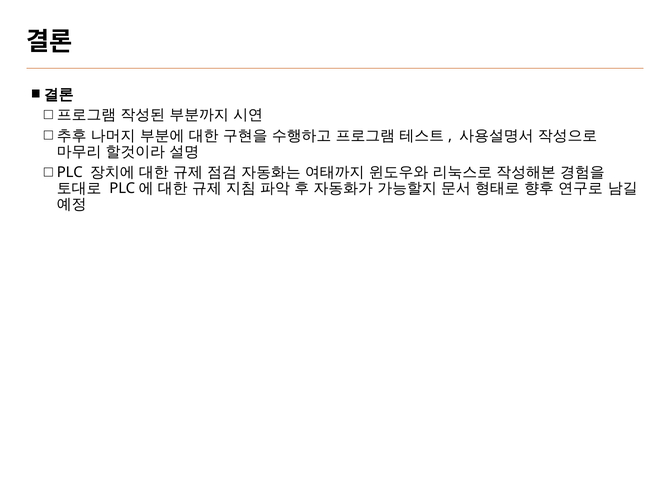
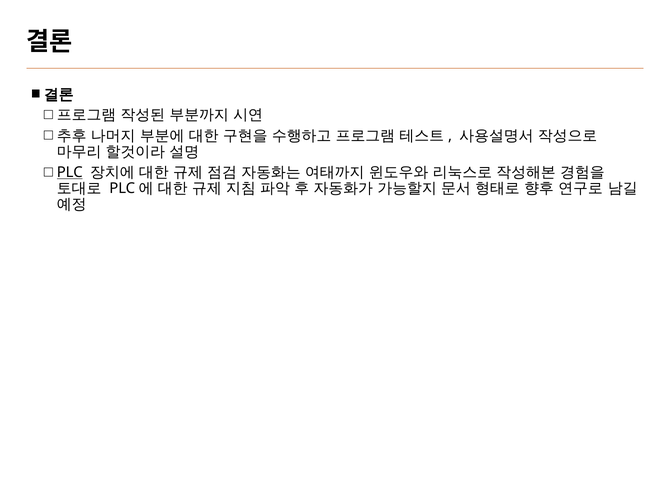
PLC underline: none -> present (70, 172)
